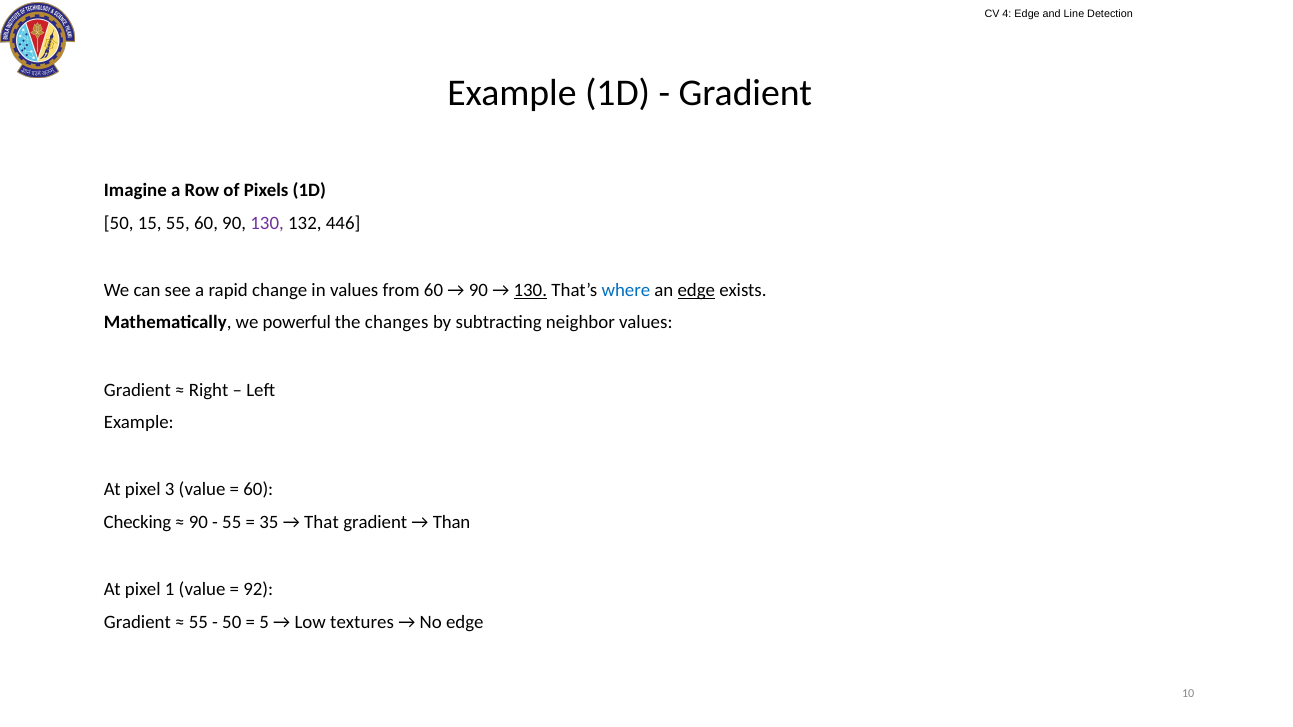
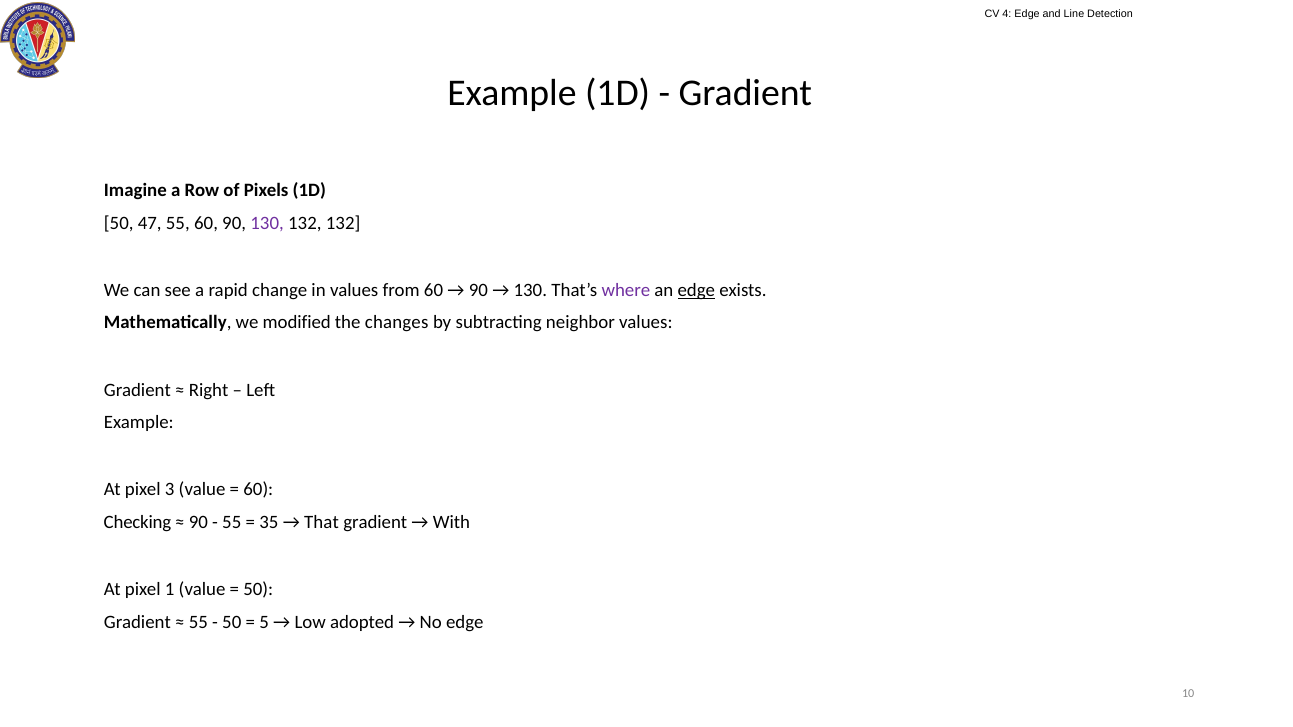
15: 15 -> 47 (150, 223)
132 446: 446 -> 132 (343, 223)
130 underline: present -> none (530, 290)
where colour: blue -> purple (626, 290)
powerful: powerful -> modified (297, 323)
Than: Than -> With (451, 522)
92: 92 -> 50 (258, 590)
textures: textures -> adopted (362, 622)
